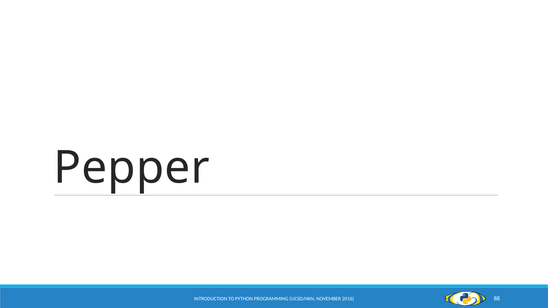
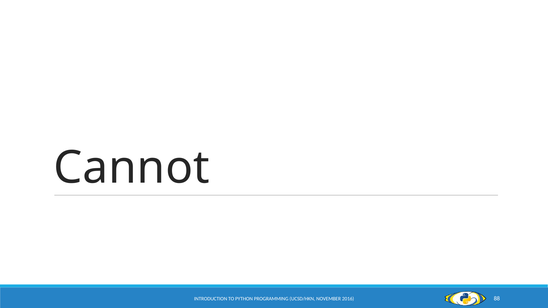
Pepper: Pepper -> Cannot (132, 168)
